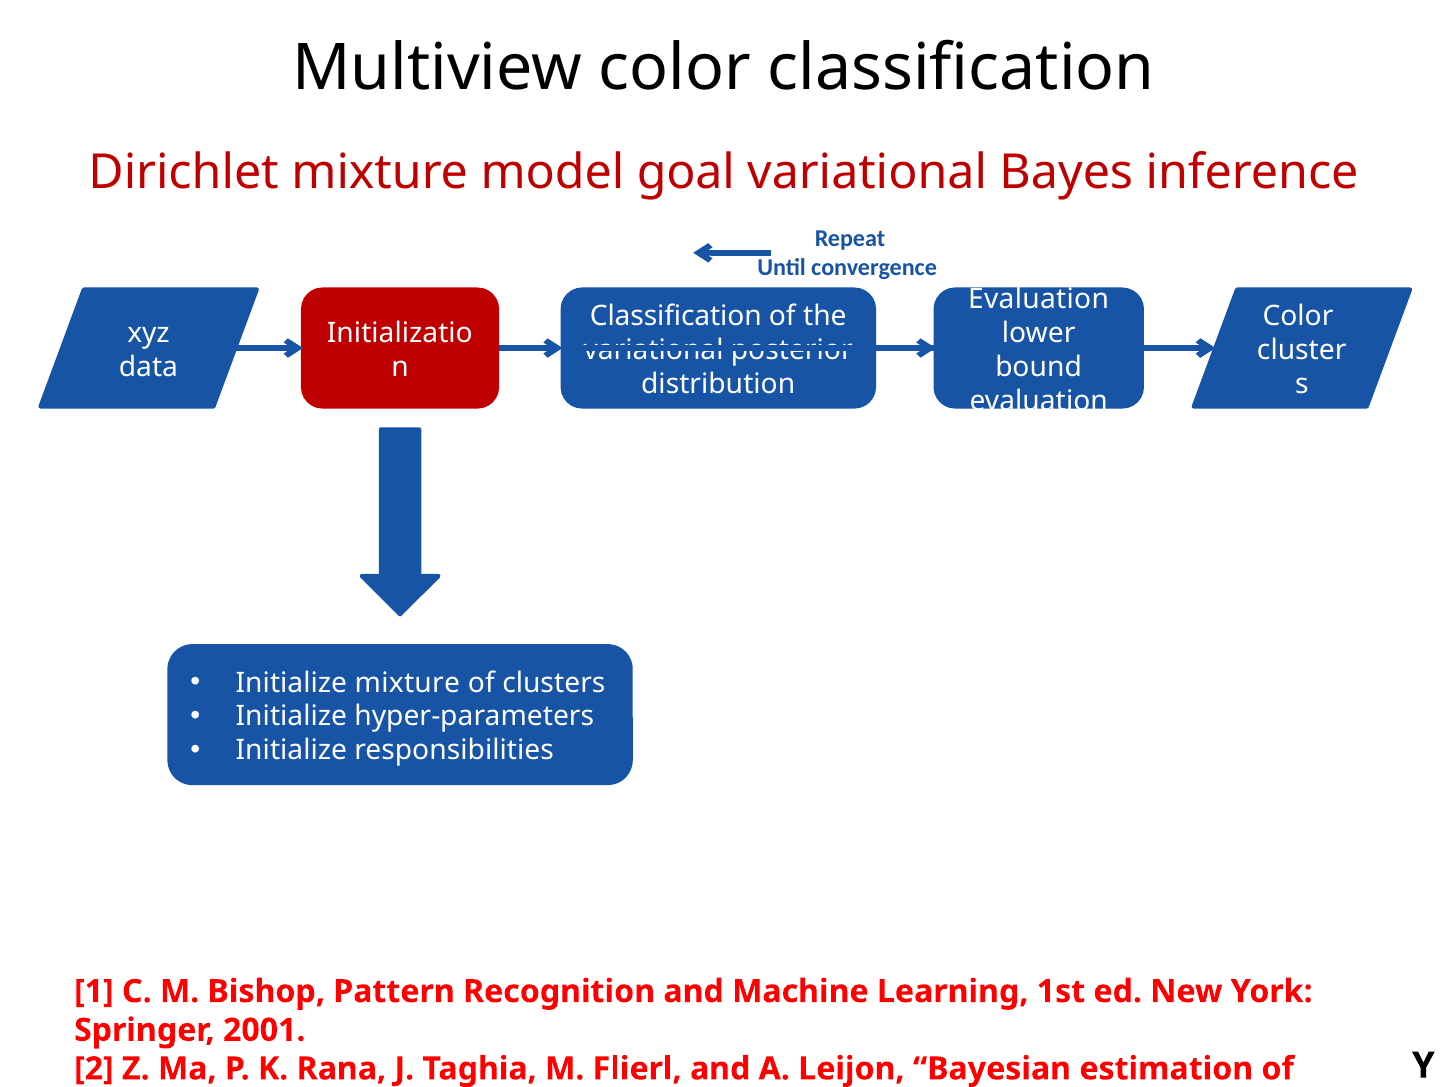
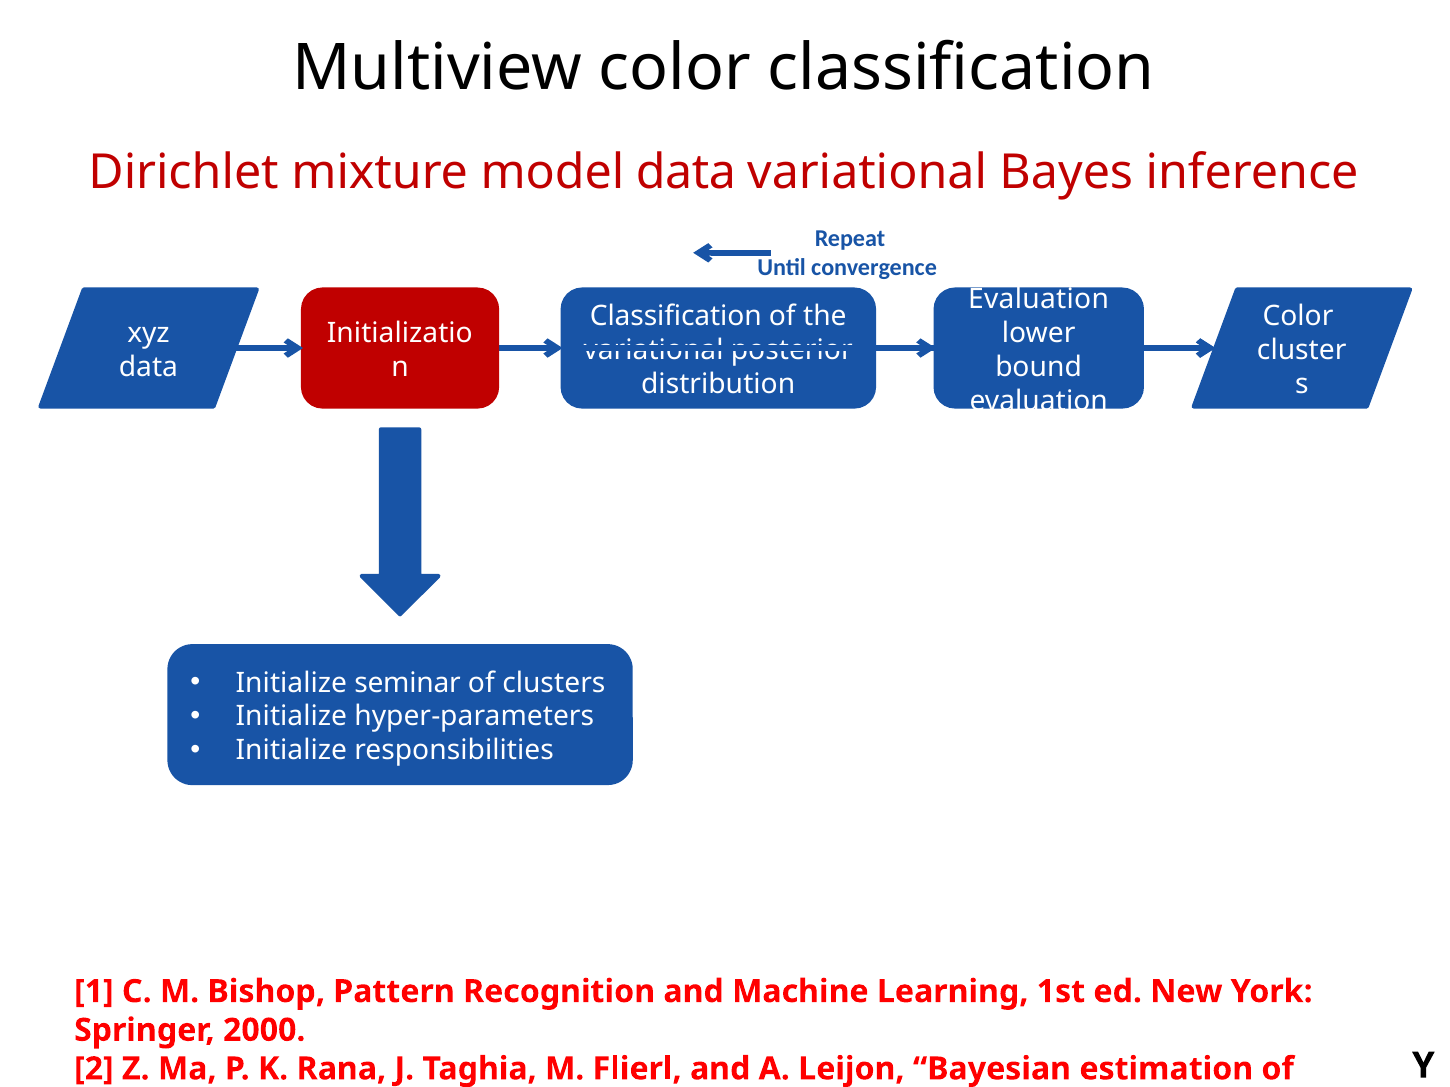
model goal: goal -> data (686, 172)
Initialize mixture: mixture -> seminar (408, 683)
2001: 2001 -> 2000 (264, 1031)
